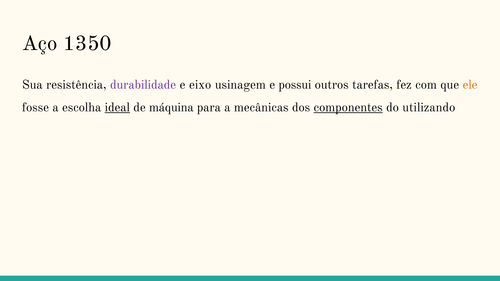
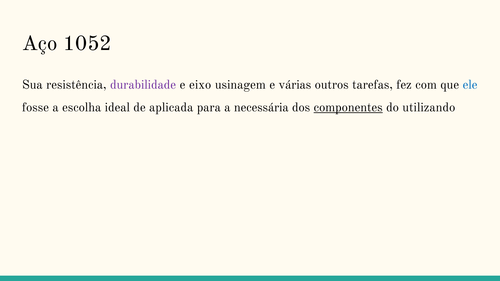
1350: 1350 -> 1052 (87, 43)
possui: possui -> várias (295, 85)
ele colour: orange -> blue (470, 85)
ideal underline: present -> none (117, 107)
máquina: máquina -> aplicada (171, 107)
mecânicas: mecânicas -> necessária (261, 107)
